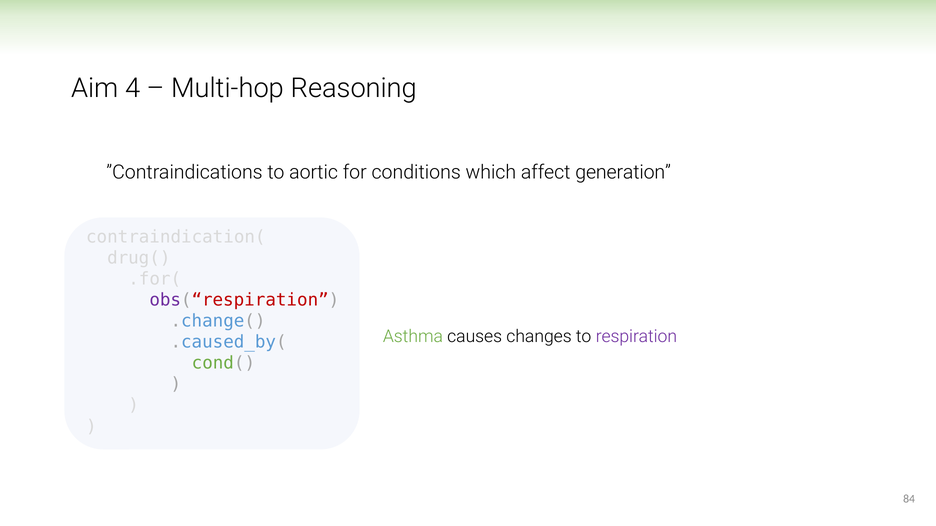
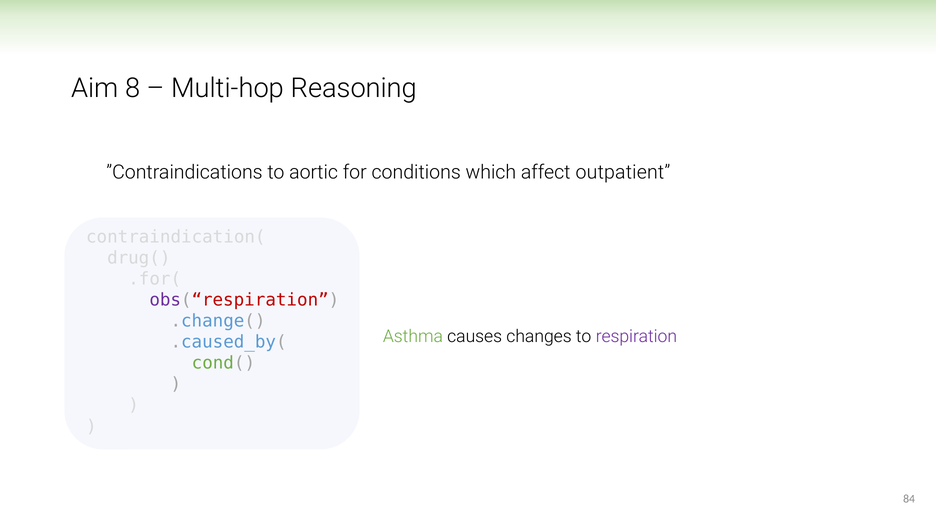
4: 4 -> 8 (133, 88)
generation: generation -> outpatient (623, 172)
